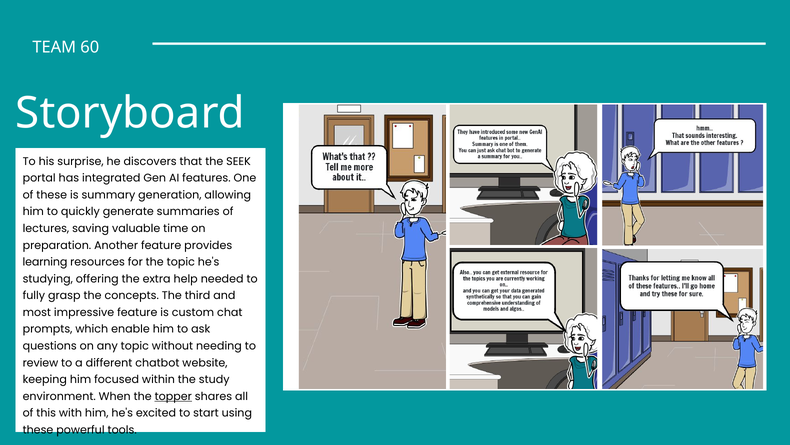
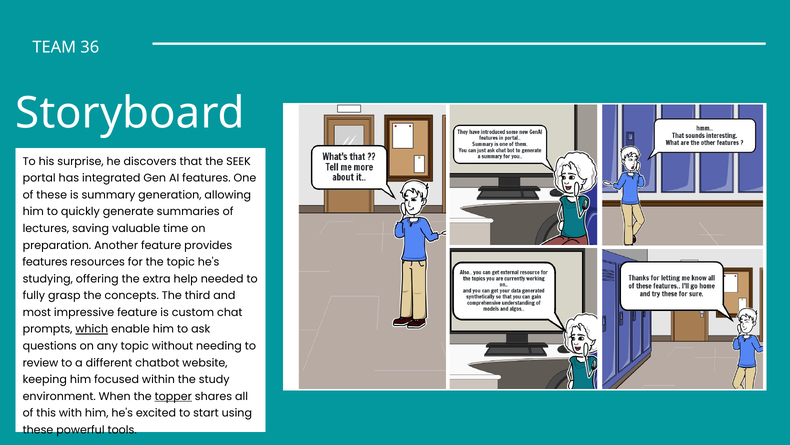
60: 60 -> 36 (90, 47)
learning: learning -> features (45, 262)
which underline: none -> present (92, 329)
